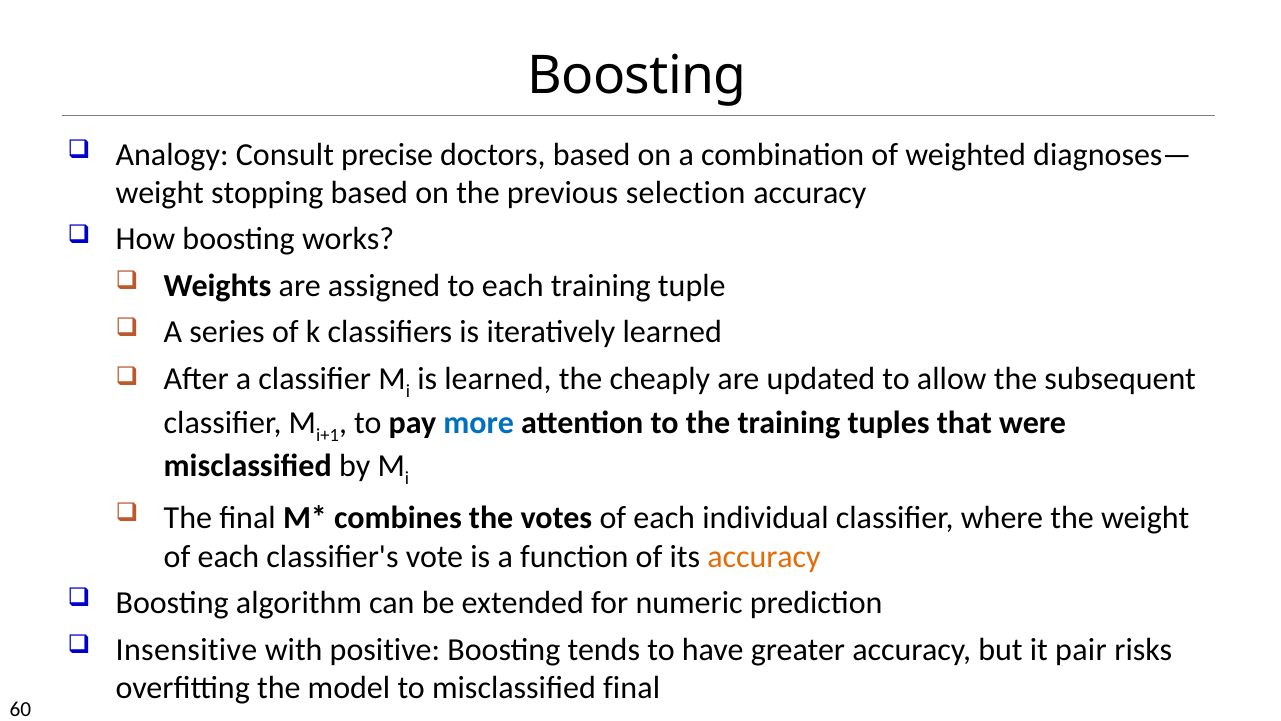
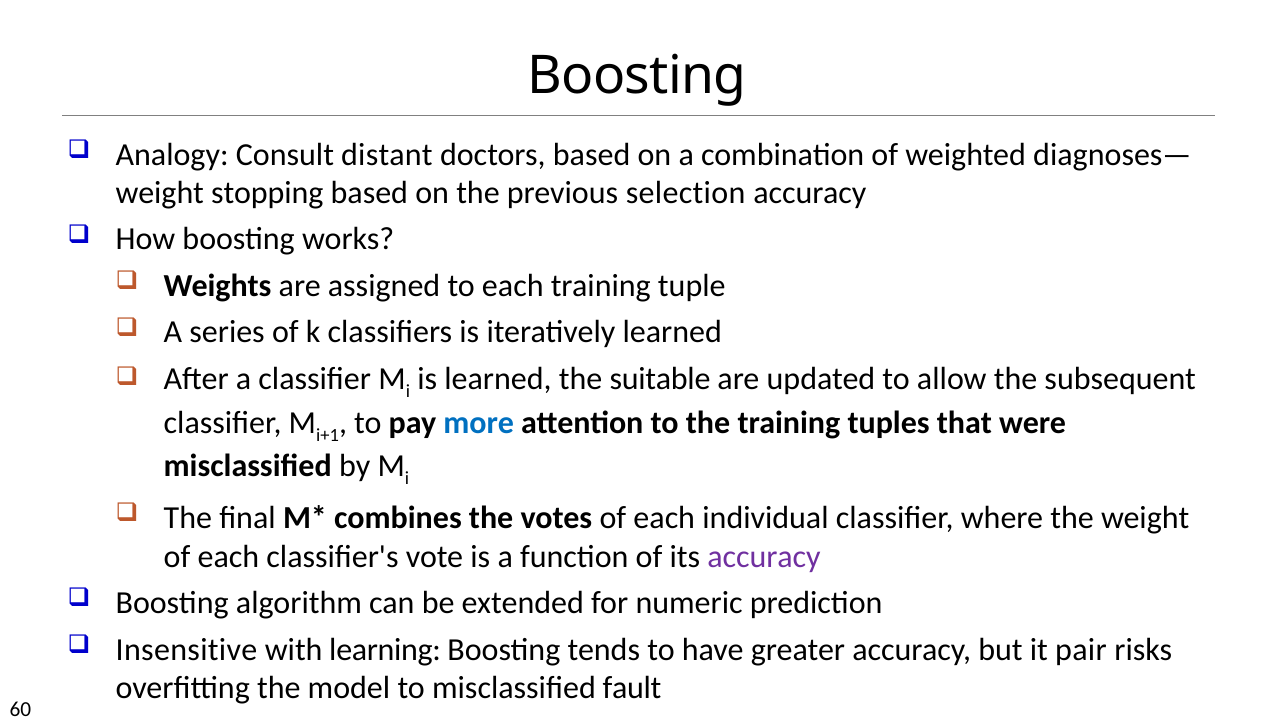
precise: precise -> distant (387, 154)
cheaply: cheaply -> suitable (660, 379)
accuracy colour: orange -> purple (764, 556)
positive: positive -> learning (385, 649)
misclassified final: final -> fault (632, 688)
